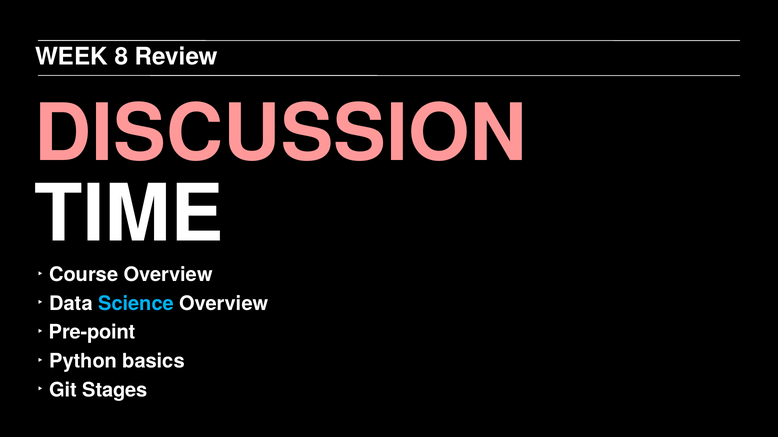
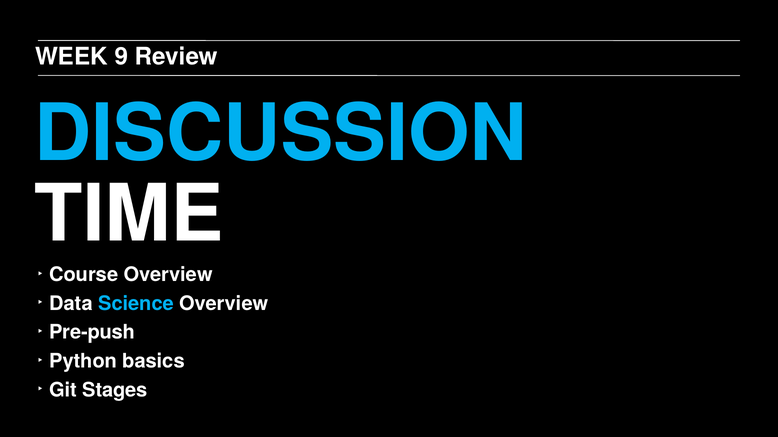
8: 8 -> 9 (121, 57)
DISCUSSION colour: pink -> light blue (281, 134)
Pre-point: Pre-point -> Pre-push (92, 332)
